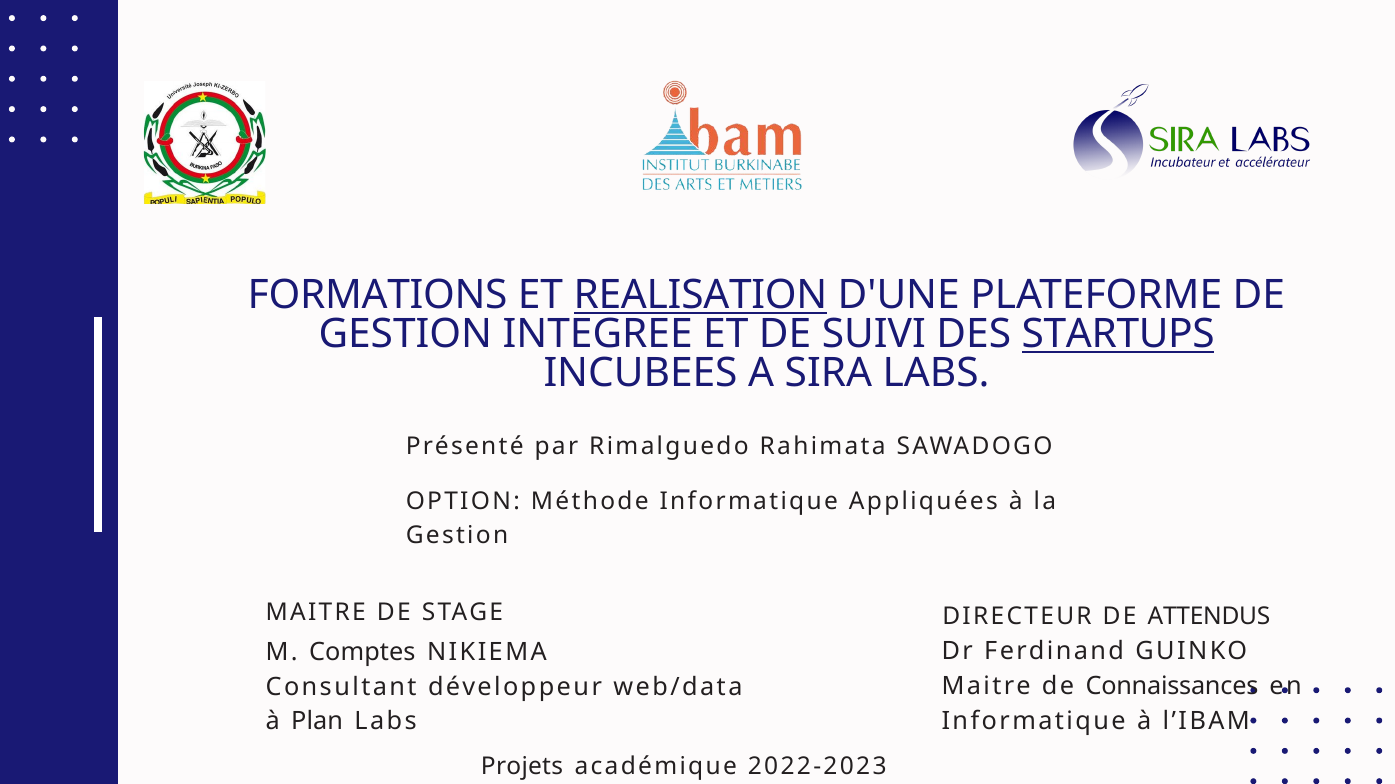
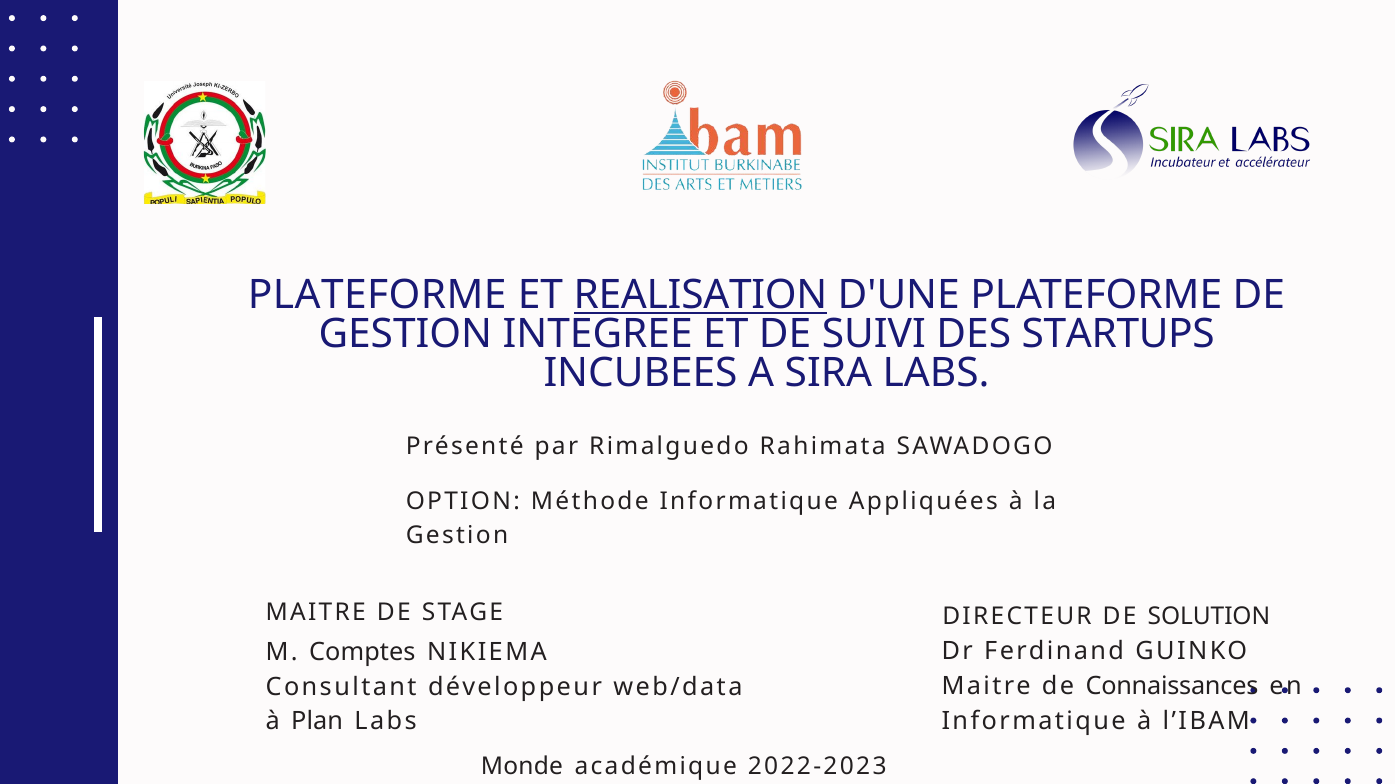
FORMATIONS: FORMATIONS -> PLATEFORME (377, 296)
STARTUPS underline: present -> none (1118, 335)
ATTENDUS: ATTENDUS -> SOLUTION (1209, 617)
Projets: Projets -> Monde (522, 767)
